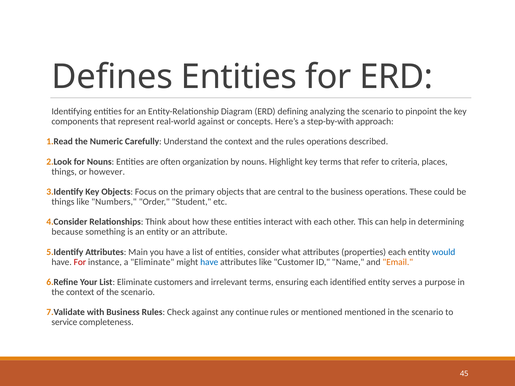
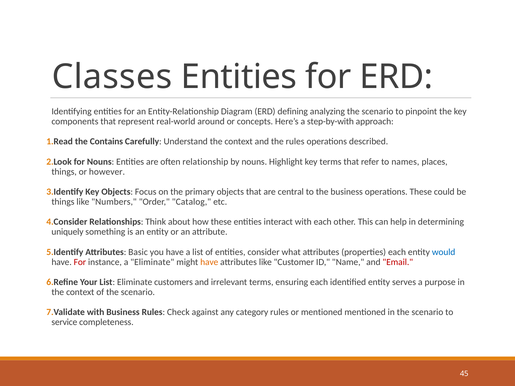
Defines: Defines -> Classes (112, 77)
real-world against: against -> around (211, 122)
Numeric: Numeric -> Contains (106, 142)
organization: organization -> relationship (205, 162)
criteria: criteria -> names (405, 162)
Student: Student -> Catalog (191, 202)
because: because -> uniquely (67, 232)
Main: Main -> Basic (138, 252)
have colour: blue -> orange (209, 262)
Email colour: orange -> red (398, 262)
continue: continue -> category (252, 312)
